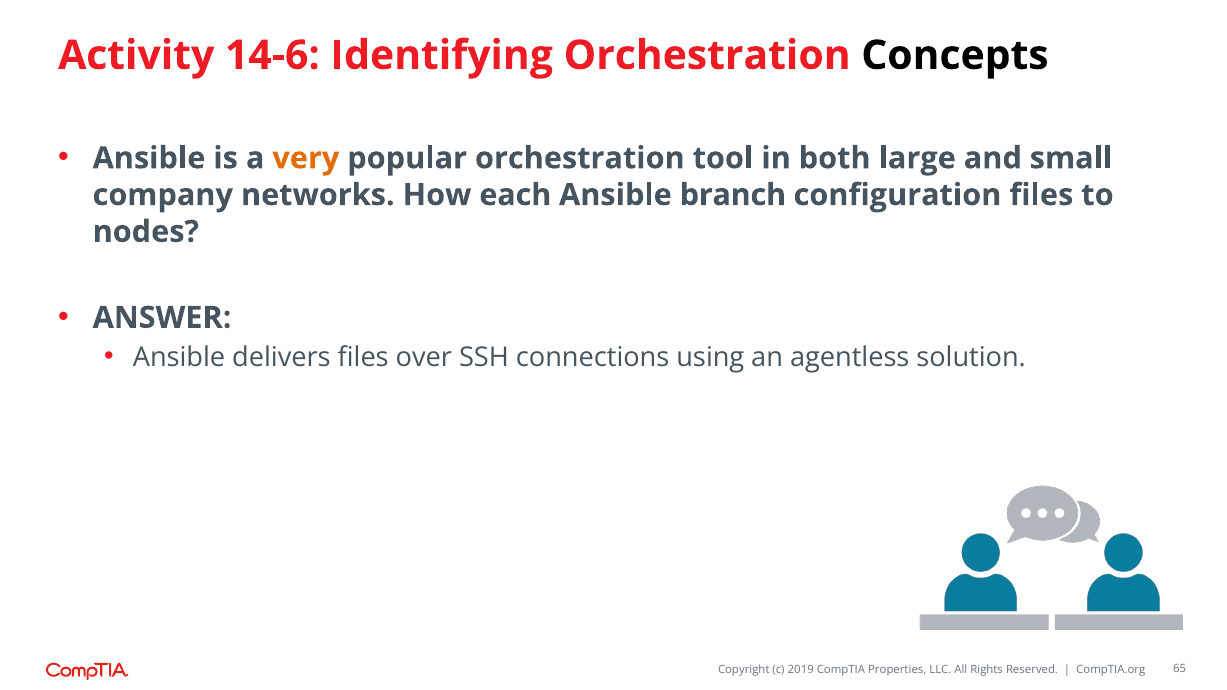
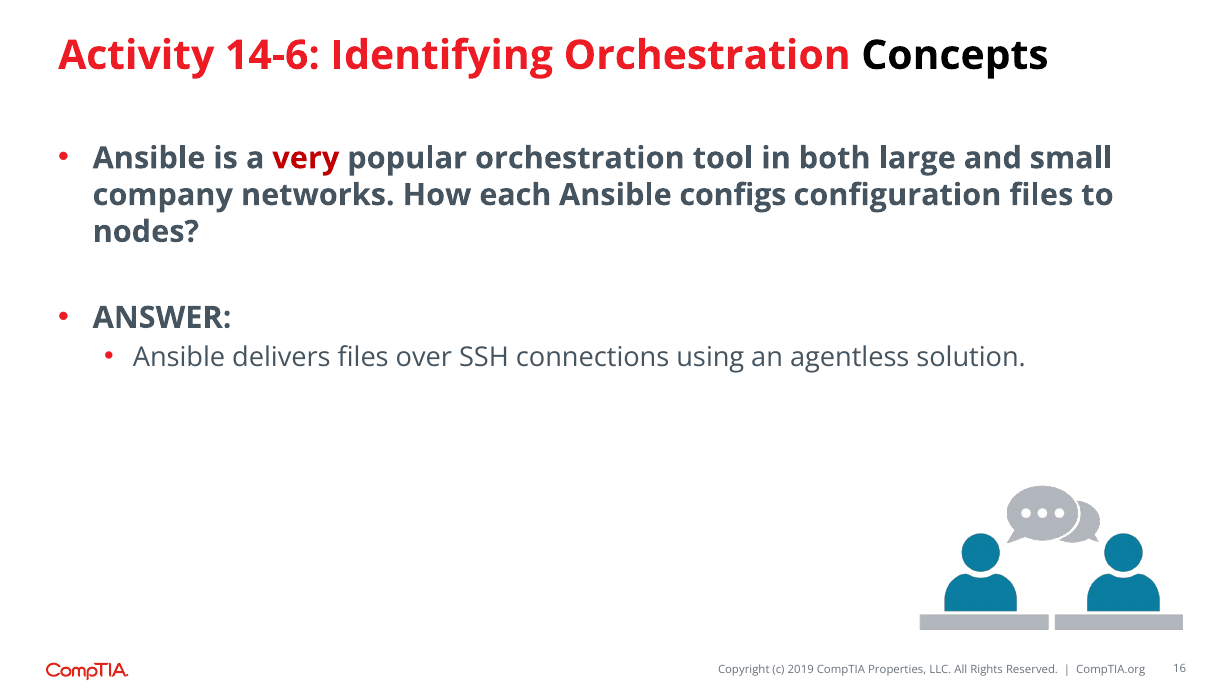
very colour: orange -> red (306, 158)
branch: branch -> configs (733, 195)
65: 65 -> 16 (1180, 669)
